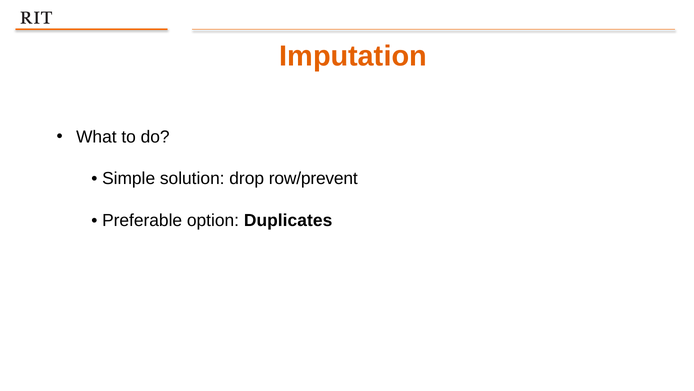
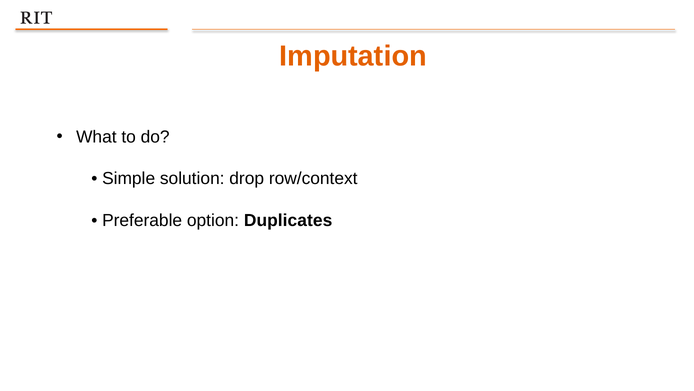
row/prevent: row/prevent -> row/context (313, 178)
